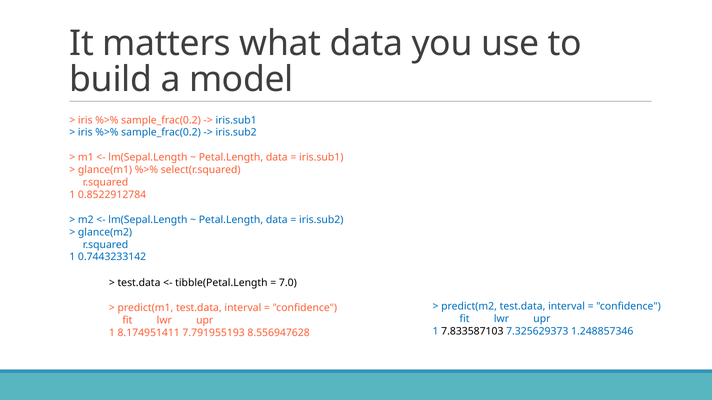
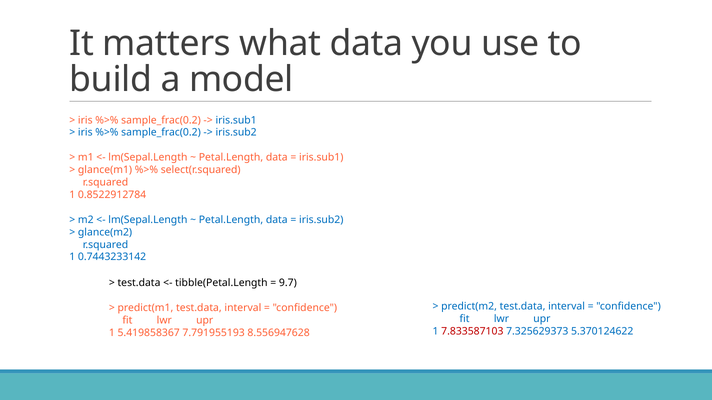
7.0: 7.0 -> 9.7 (288, 283)
7.833587103 colour: black -> red (472, 332)
1.248857346: 1.248857346 -> 5.370124622 (602, 332)
8.174951411: 8.174951411 -> 5.419858367 (149, 333)
